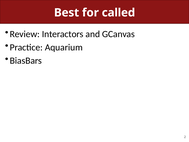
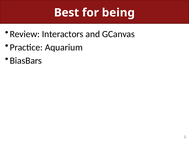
called: called -> being (118, 13)
